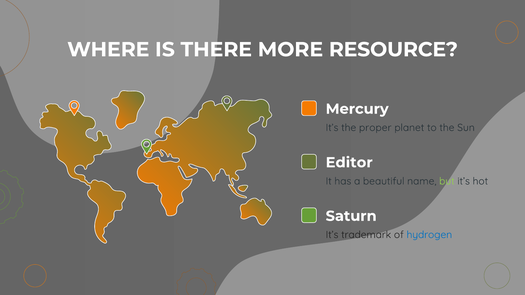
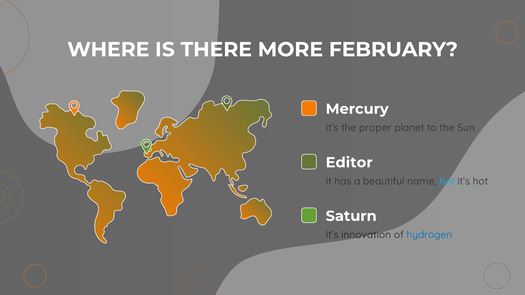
RESOURCE: RESOURCE -> FEBRUARY (393, 50)
but colour: light green -> light blue (447, 181)
trademark: trademark -> innovation (366, 235)
